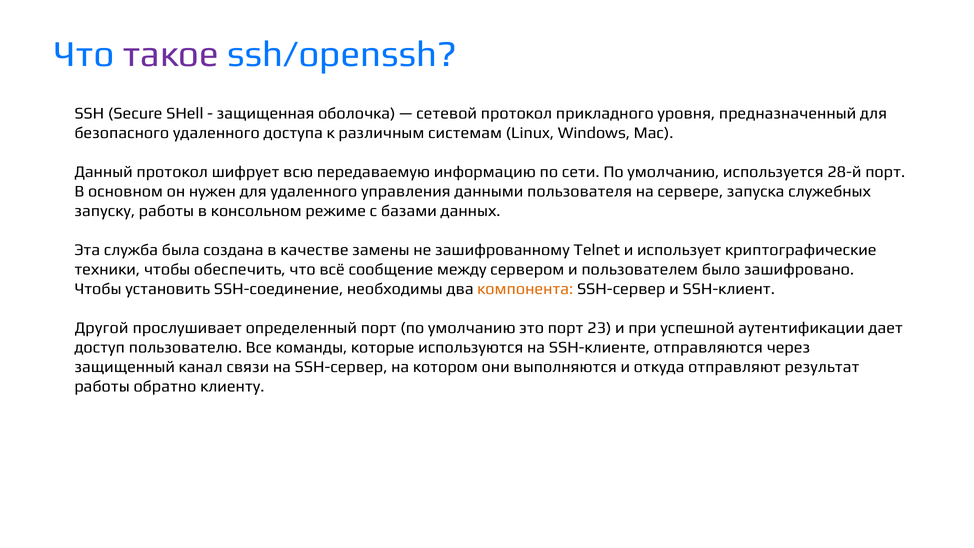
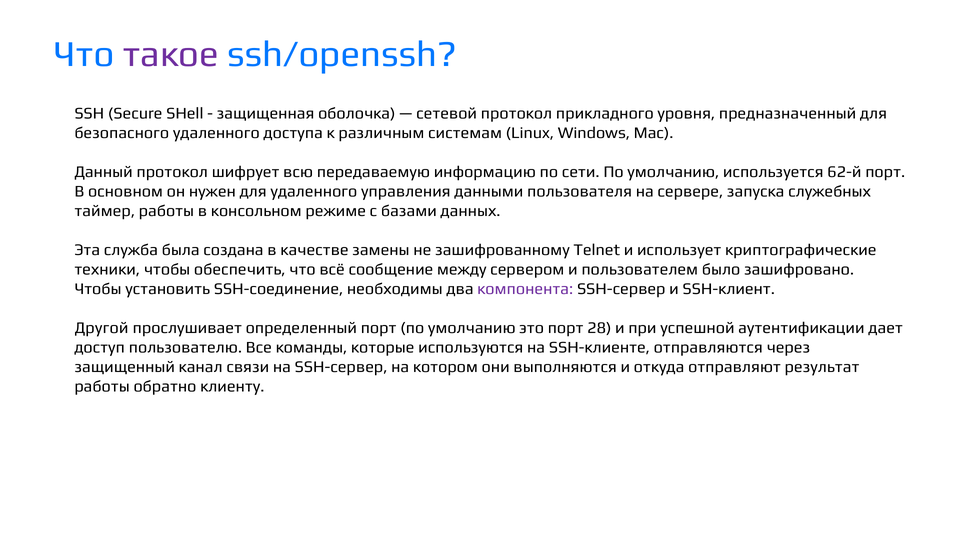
28-й: 28-й -> 62-й (844, 172)
запуску: запуску -> таймер (105, 211)
компонента colour: orange -> purple (525, 289)
23: 23 -> 28 (599, 328)
